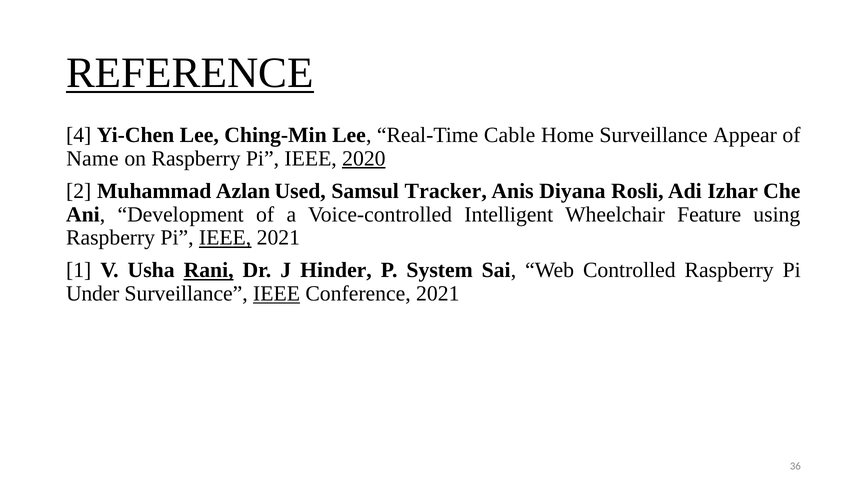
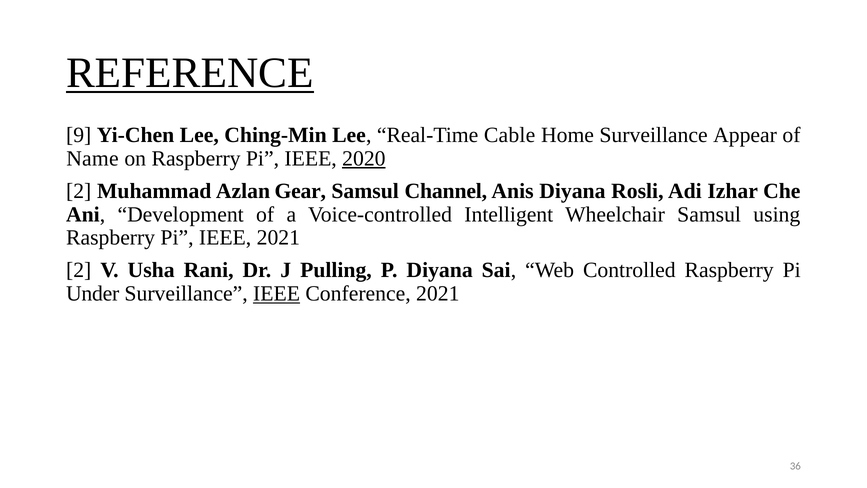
4: 4 -> 9 (79, 135)
Used: Used -> Gear (300, 191)
Tracker: Tracker -> Channel (446, 191)
Wheelchair Feature: Feature -> Samsul (709, 214)
IEEE underline: present -> none (225, 238)
1: 1 -> 2 (79, 270)
Rani underline: present -> none (209, 270)
Hinder: Hinder -> Pulling (336, 270)
P System: System -> Diyana (440, 270)
